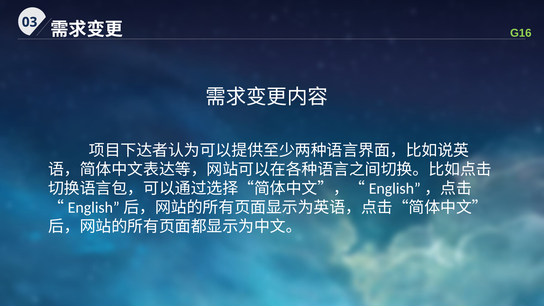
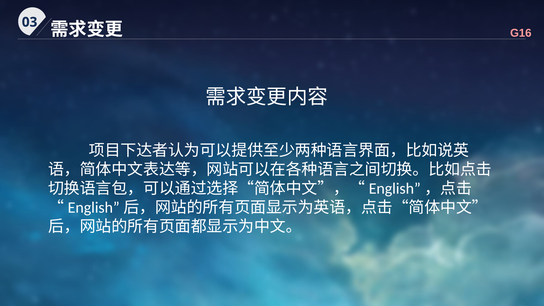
G16 colour: light green -> pink (521, 33)
